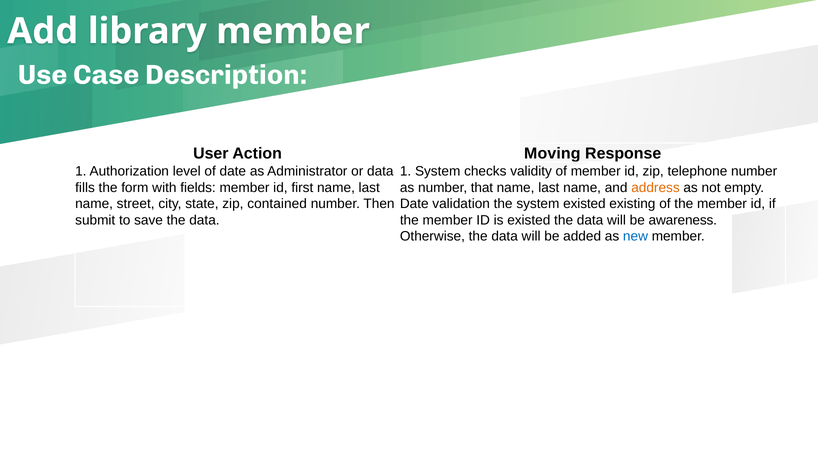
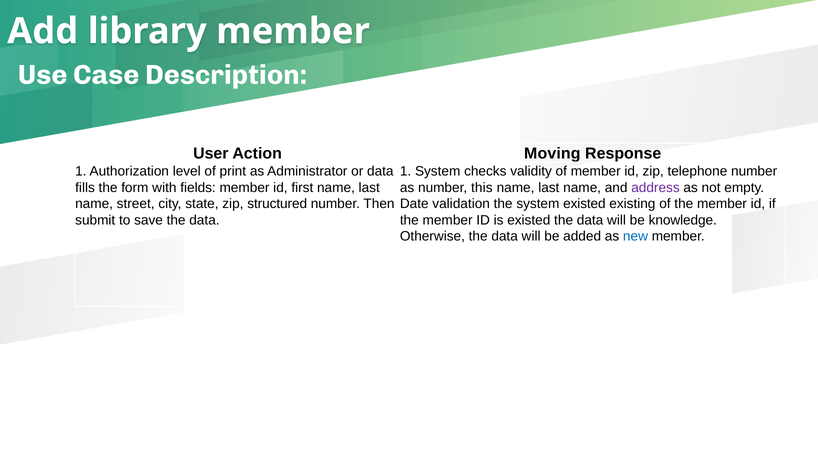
of date: date -> print (233, 171)
that: that -> this (482, 188)
address colour: orange -> purple (655, 188)
contained: contained -> structured (277, 204)
awareness: awareness -> knowledge (683, 220)
